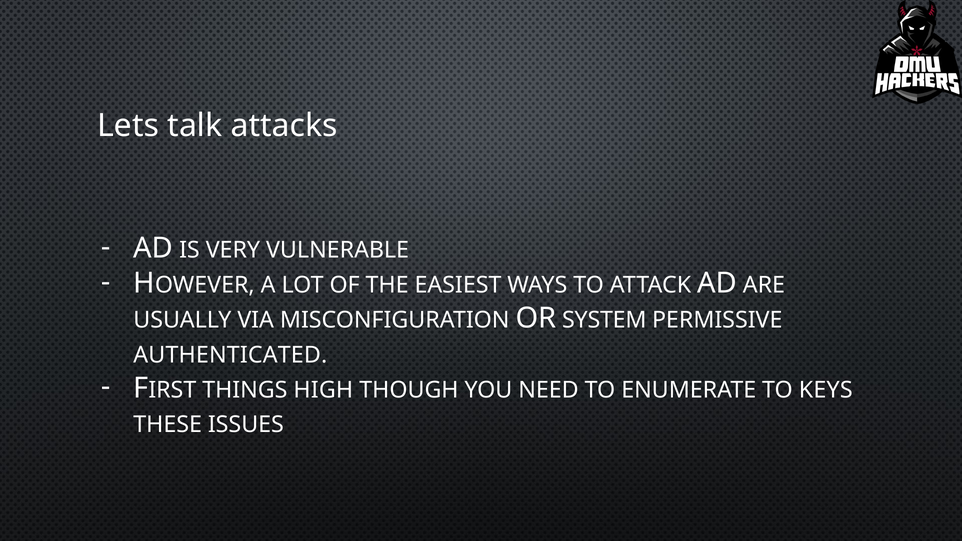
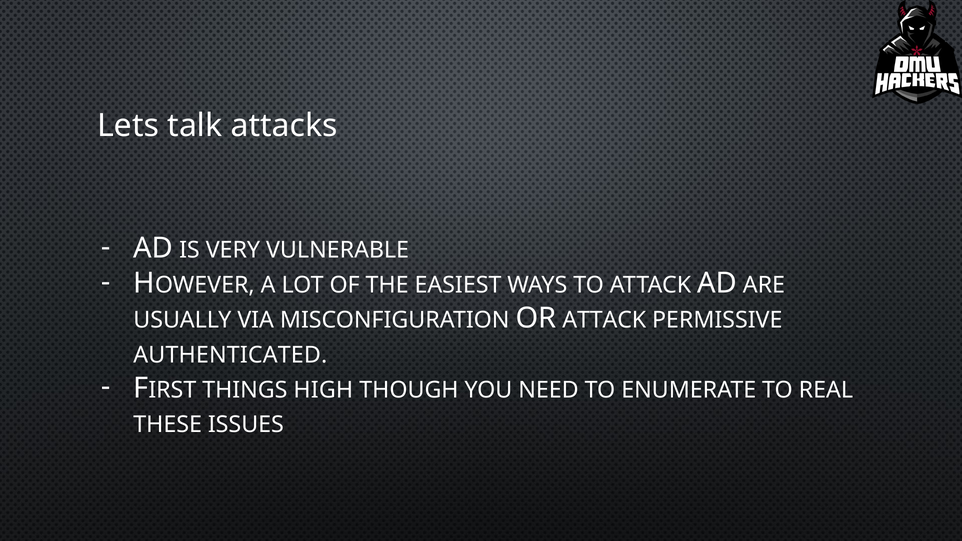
OR SYSTEM: SYSTEM -> ATTACK (604, 320)
KEYS: KEYS -> REAL (826, 390)
